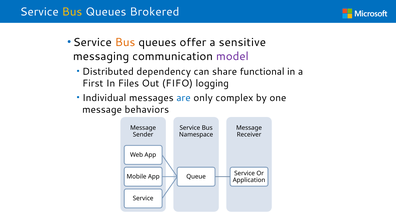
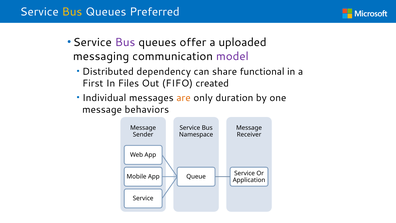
Brokered: Brokered -> Preferred (155, 12)
Bus colour: orange -> purple (125, 42)
sensitive: sensitive -> uploaded (242, 42)
logging: logging -> created (212, 83)
are colour: blue -> orange (184, 98)
complex: complex -> duration (234, 98)
